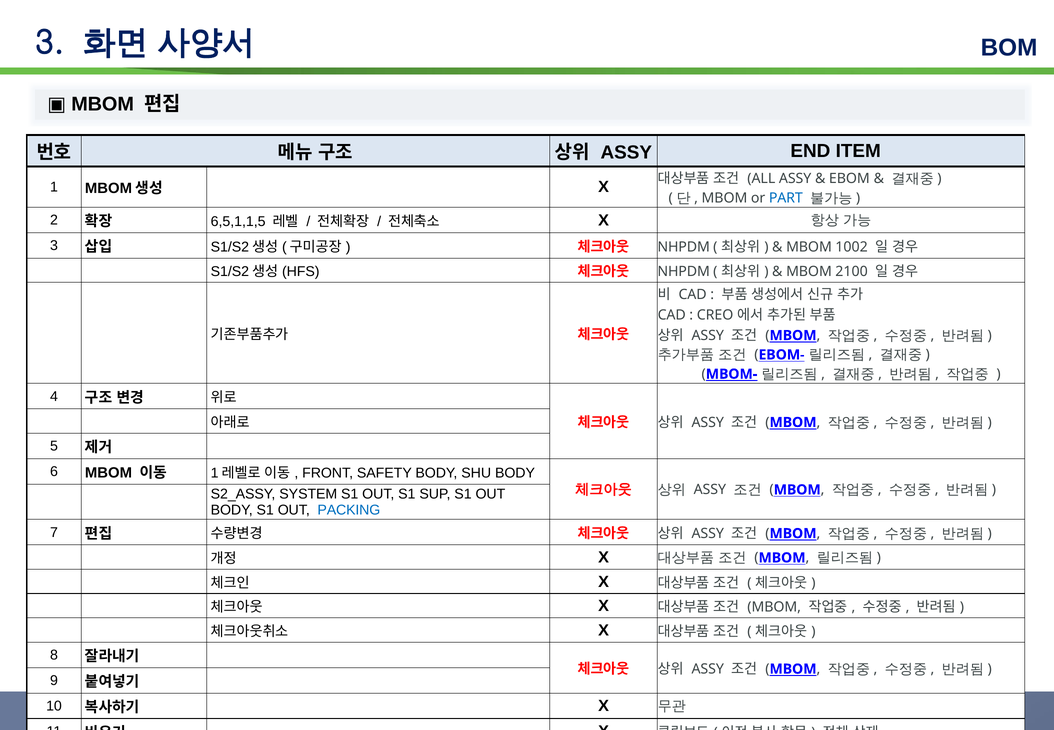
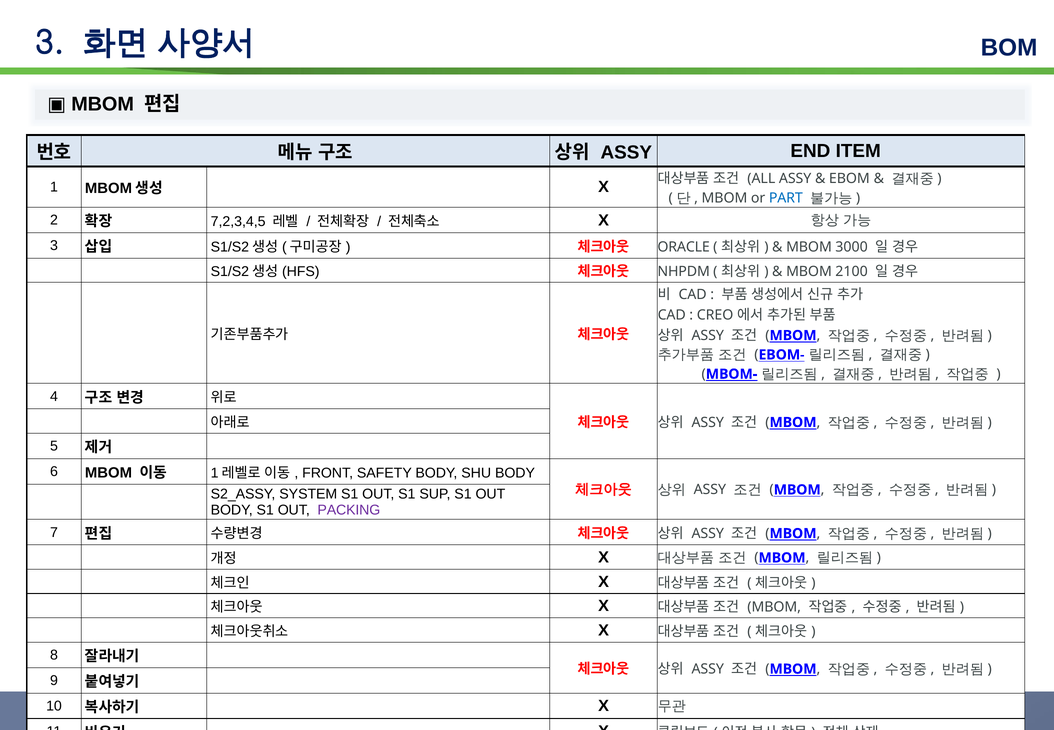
6,5,1,1,5: 6,5,1,1,5 -> 7,2,3,4,5 (238, 221)
NHPDM: NHPDM -> ORACLE (684, 247)
1002: 1002 -> 3000 (852, 247)
PACKING colour: blue -> purple (349, 510)
